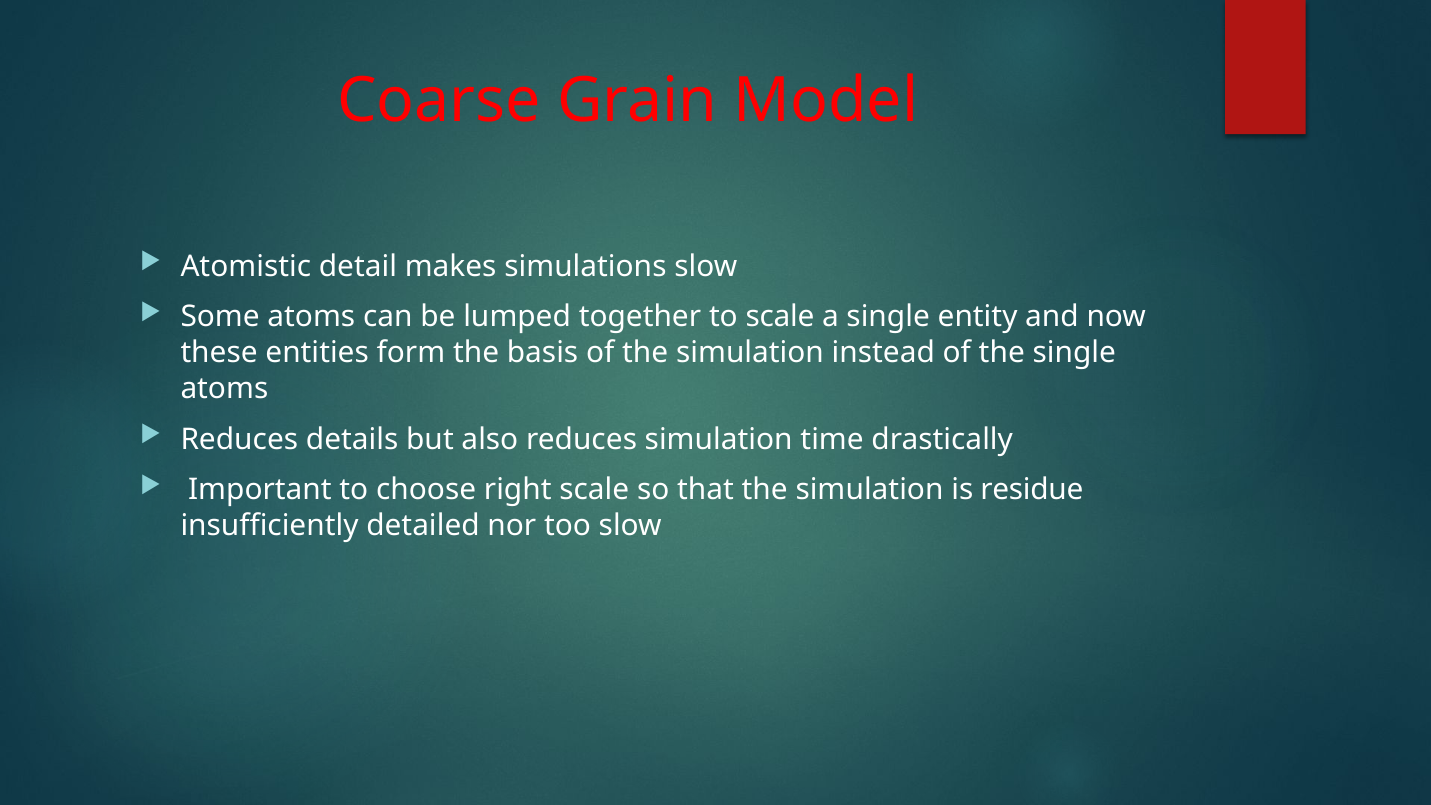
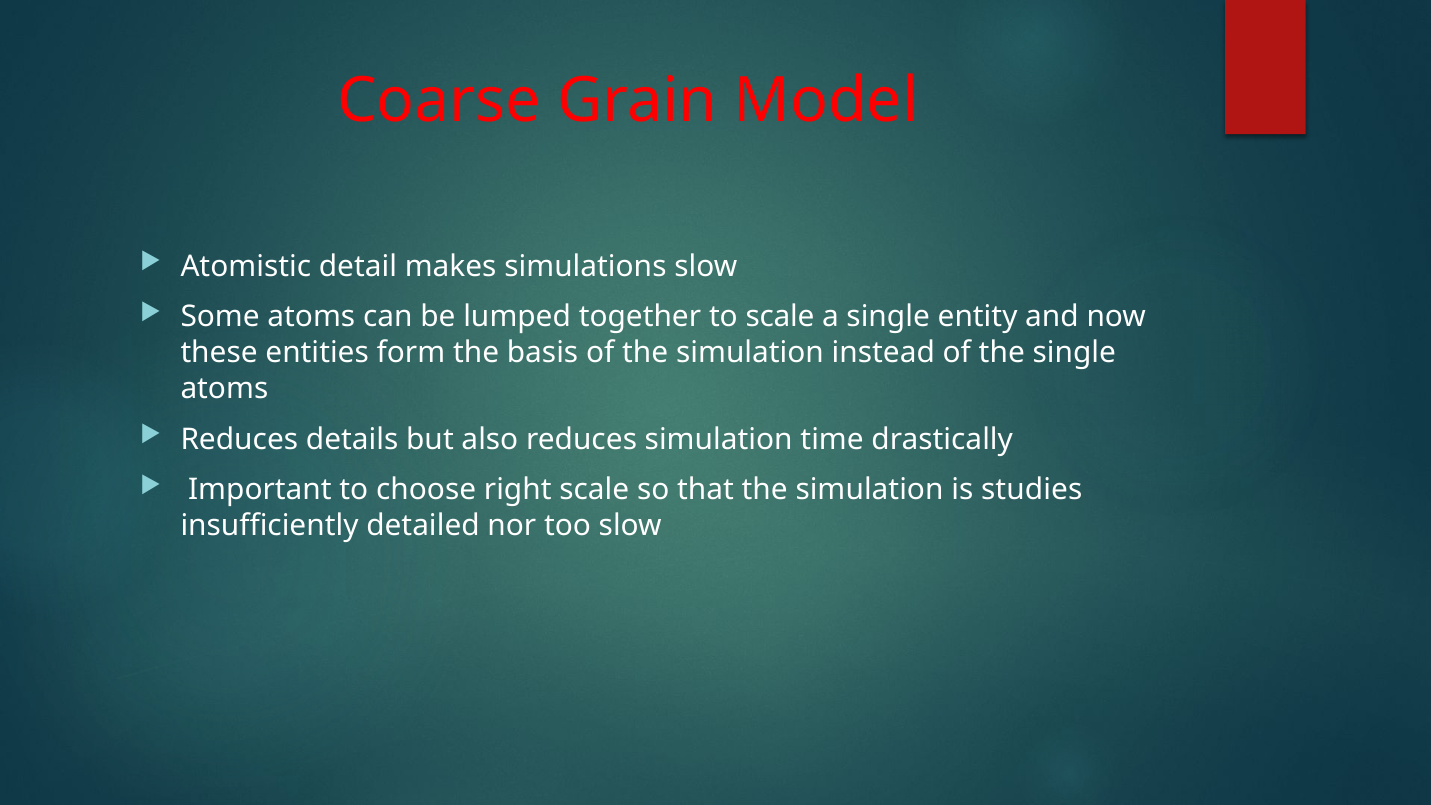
residue: residue -> studies (1032, 490)
